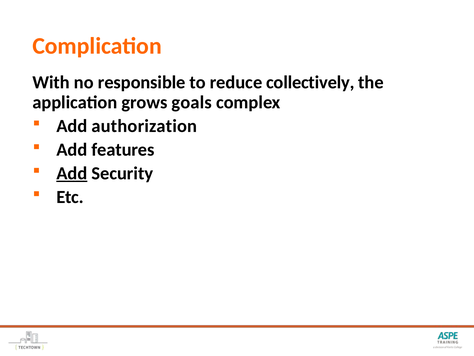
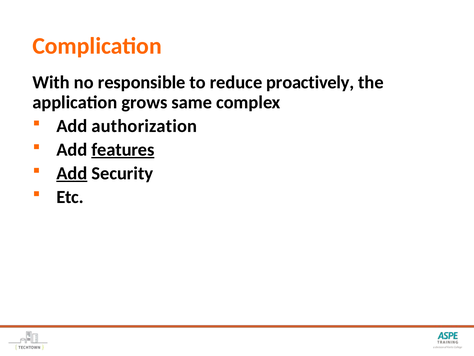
collectively: collectively -> proactively (310, 82)
goals: goals -> same (192, 102)
features underline: none -> present (123, 150)
